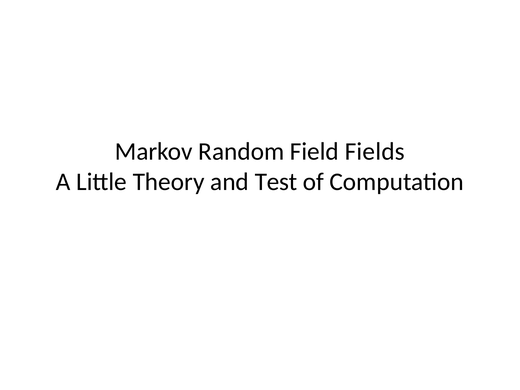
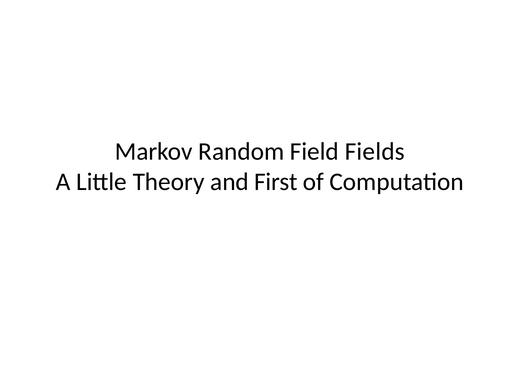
Test: Test -> First (276, 182)
